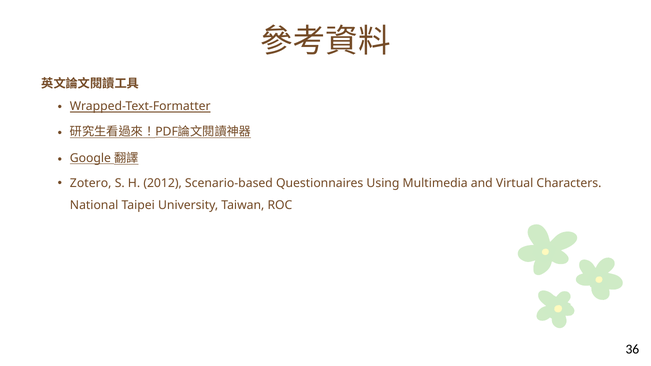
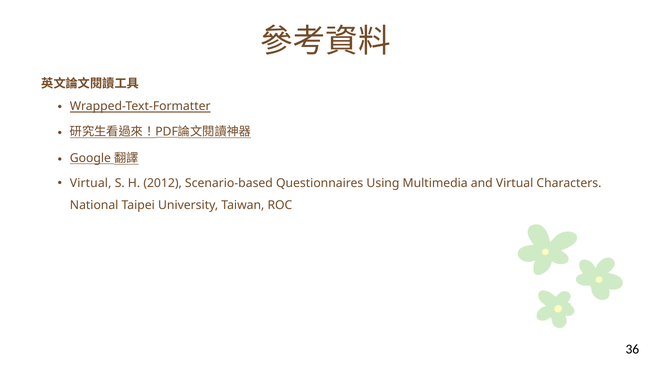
Zotero: Zotero -> Virtual (91, 183)
